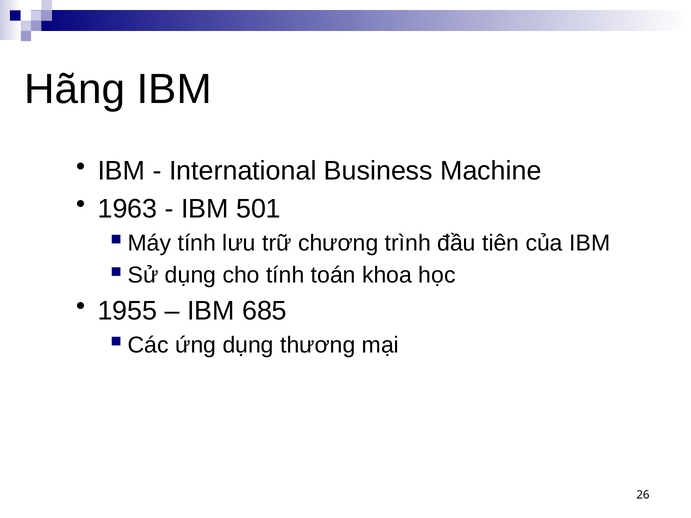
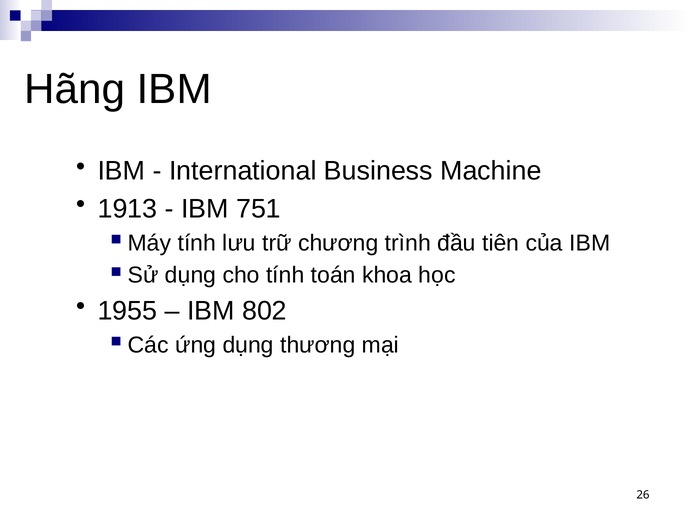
1963: 1963 -> 1913 (127, 209)
501: 501 -> 751 (259, 209)
685: 685 -> 802 (265, 311)
